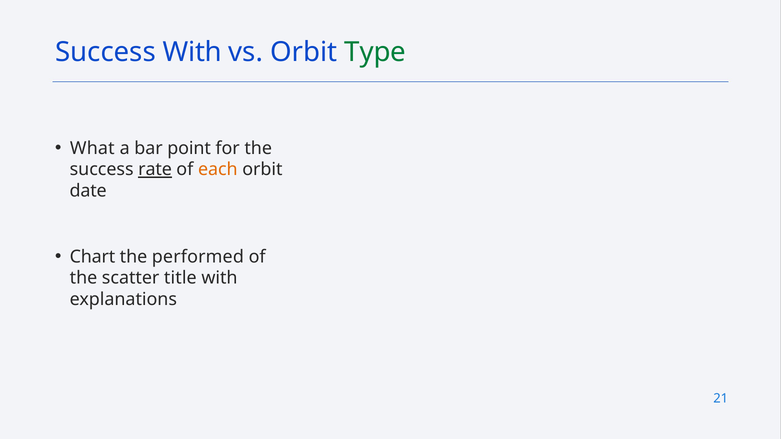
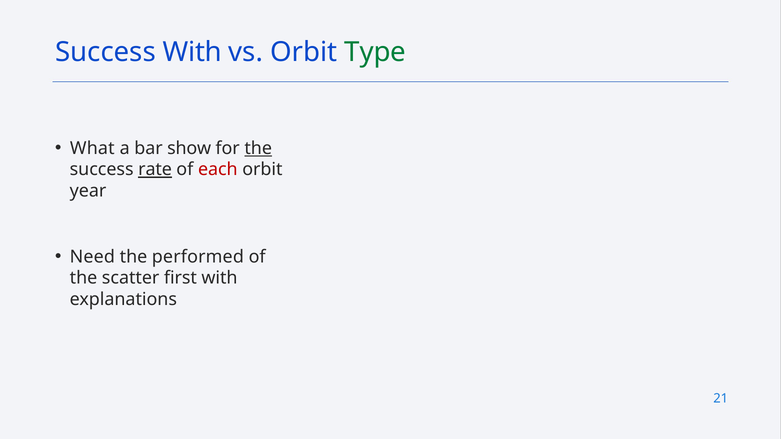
point: point -> show (189, 148)
the underline: none -> present (258, 148)
each colour: orange -> red (218, 170)
date: date -> year (88, 191)
Chart: Chart -> Need (92, 257)
title: title -> first (180, 278)
